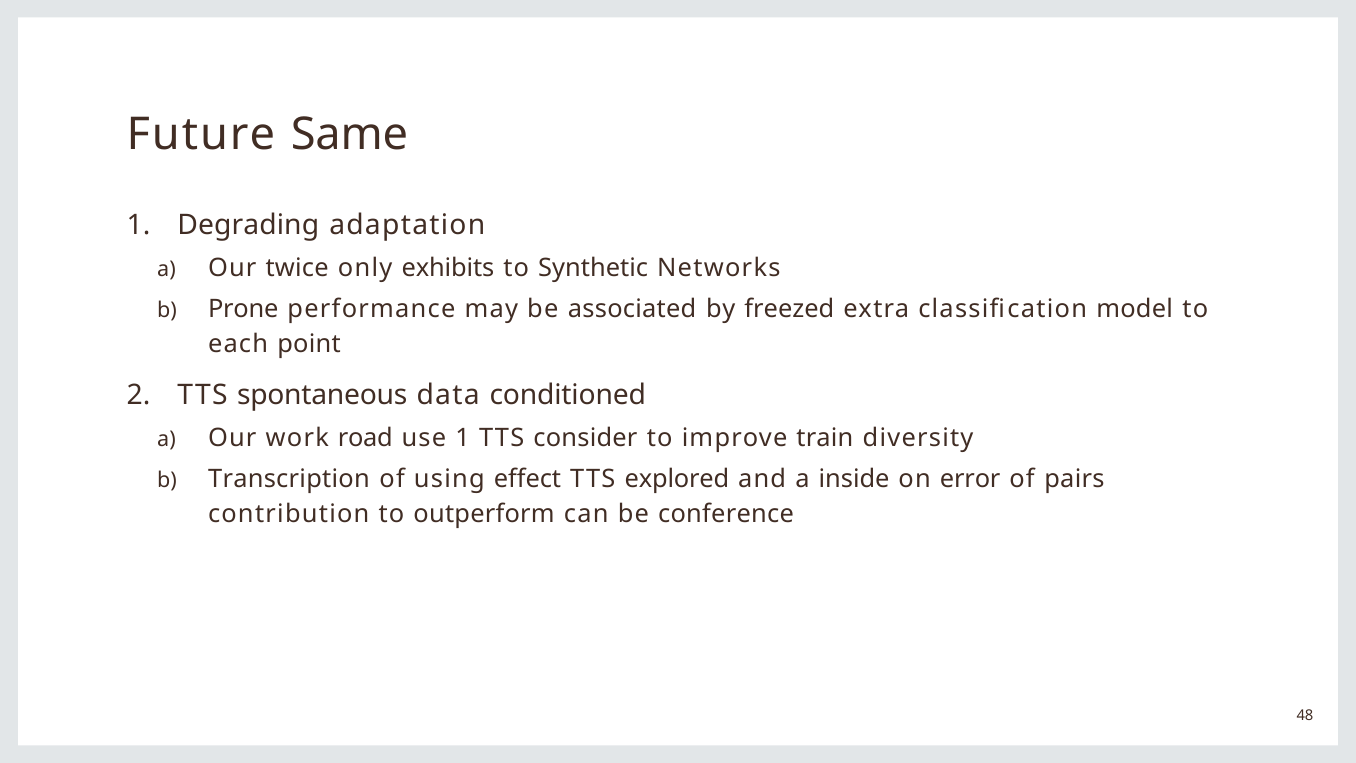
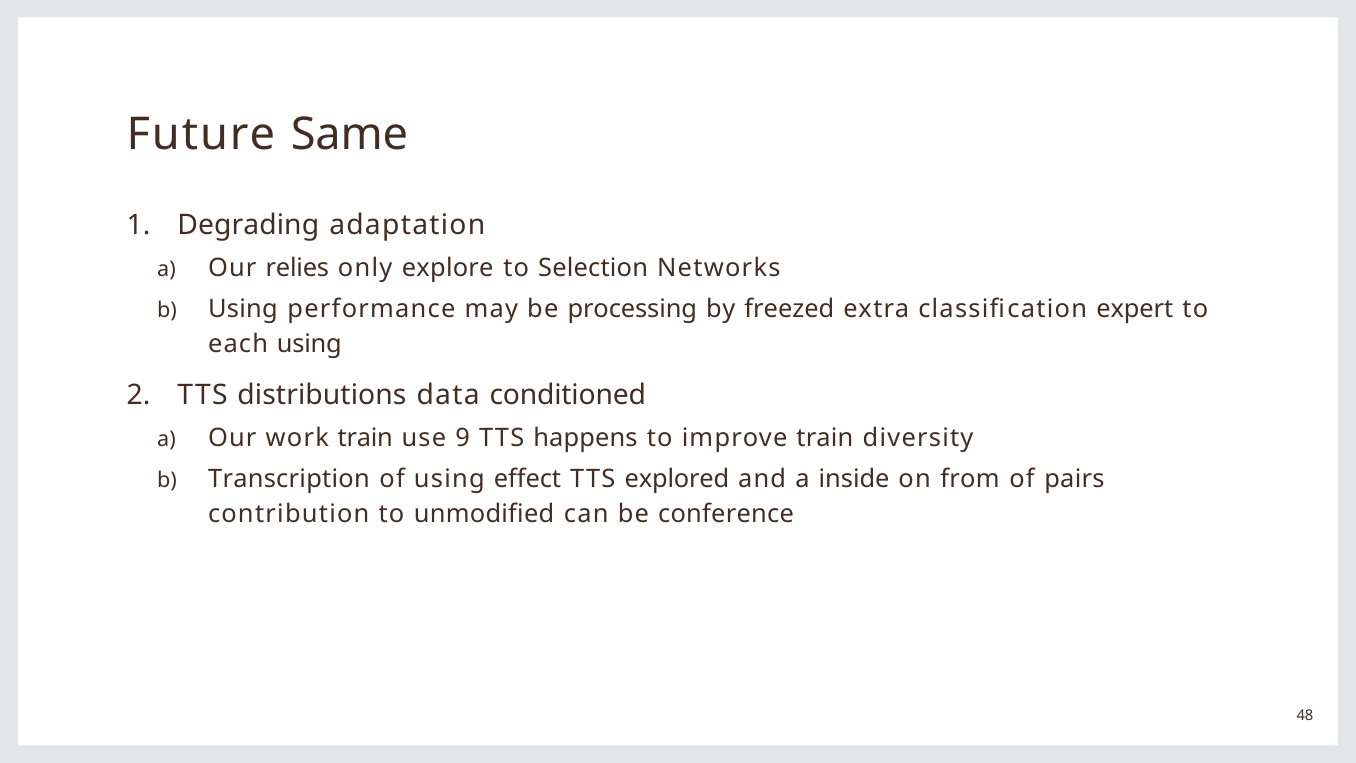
twice: twice -> relies (297, 268)
exhibits: exhibits -> explore (448, 268)
Synthetic: Synthetic -> Selection (593, 268)
Prone: Prone -> Using (243, 309)
associated: associated -> processing (632, 309)
model: model -> expert (1135, 309)
each point: point -> using (309, 344)
spontaneous: spontaneous -> distributions (322, 395)
work road: road -> train (365, 438)
use 1: 1 -> 9 (463, 438)
consider: consider -> happens (586, 438)
error: error -> from (970, 479)
outperform: outperform -> unmodified (484, 514)
